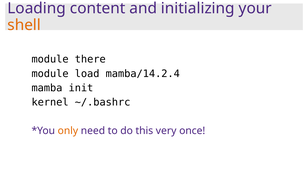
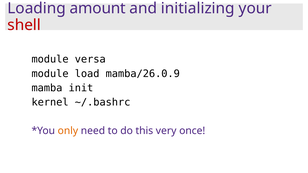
content: content -> amount (98, 8)
shell colour: orange -> red (24, 25)
there: there -> versa (90, 59)
mamba/14.2.4: mamba/14.2.4 -> mamba/26.0.9 (143, 74)
